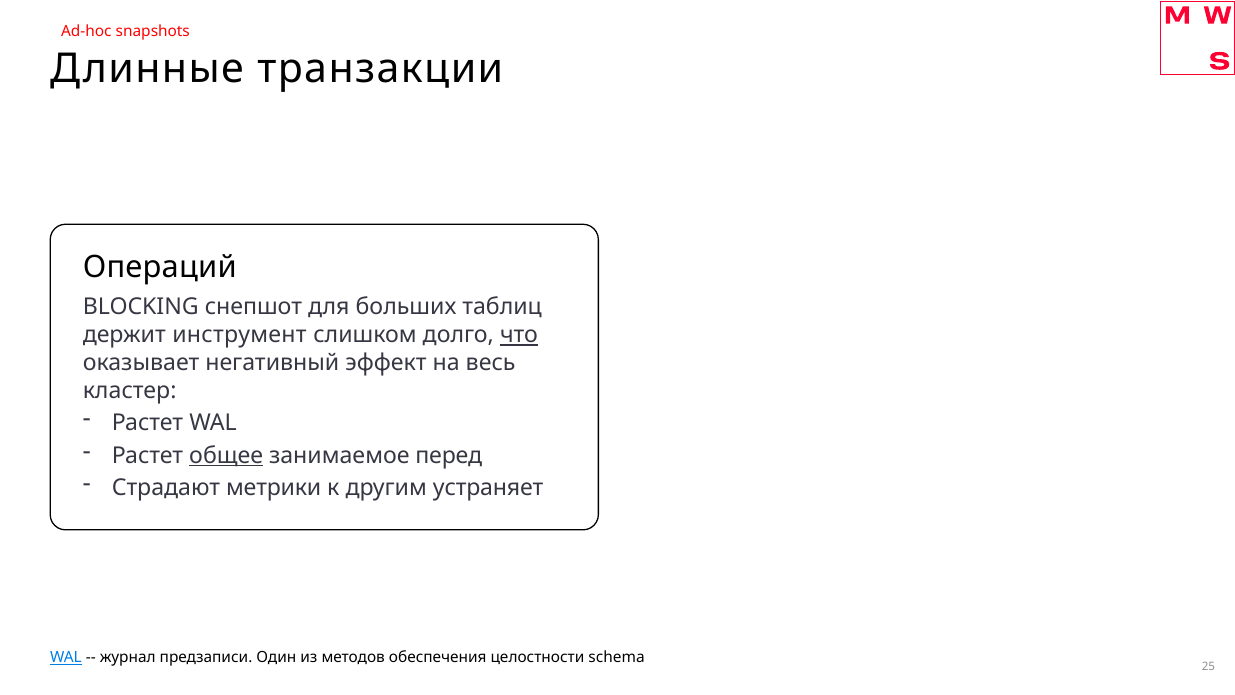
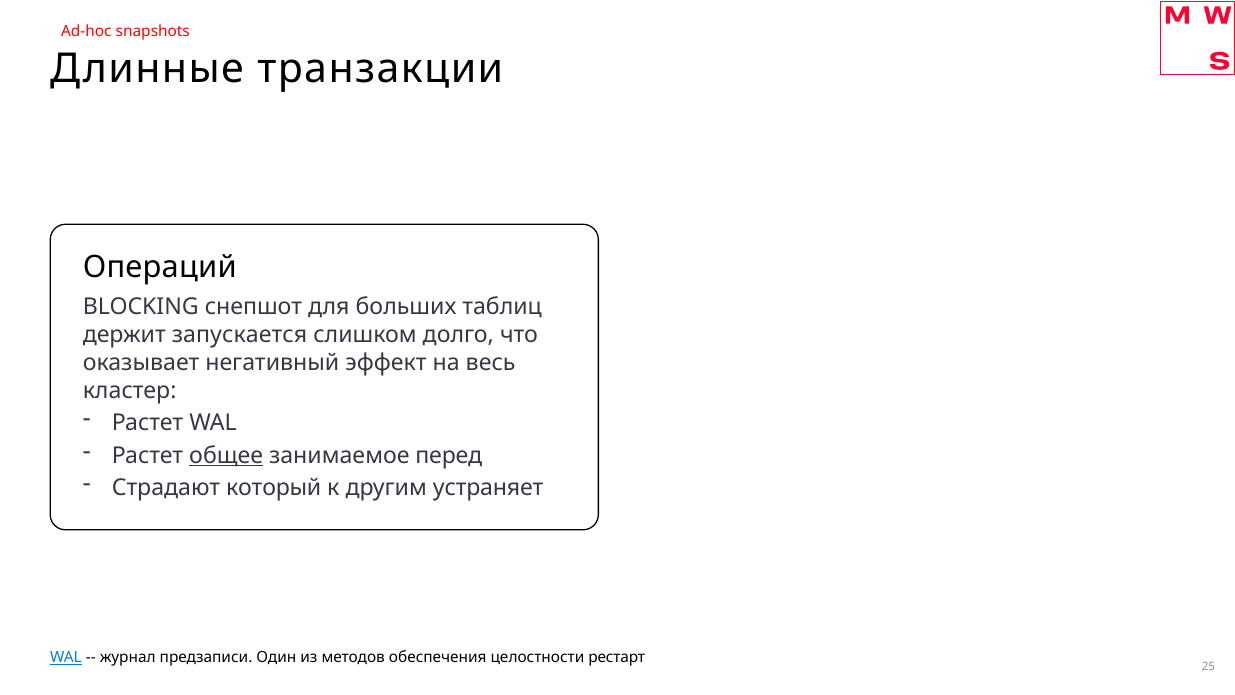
инструмент: инструмент -> запускается (240, 335)
что underline: present -> none (519, 335)
метрики: метрики -> который (274, 488)
schema: schema -> рестарт (617, 657)
